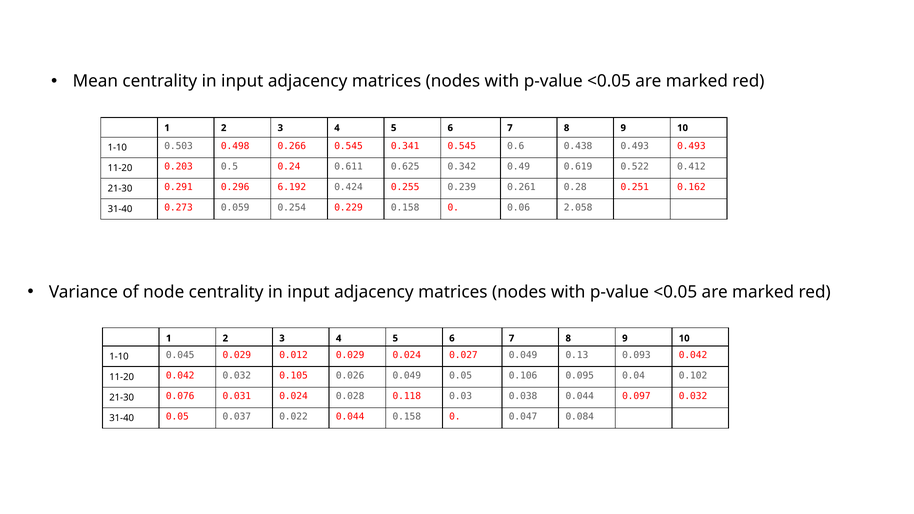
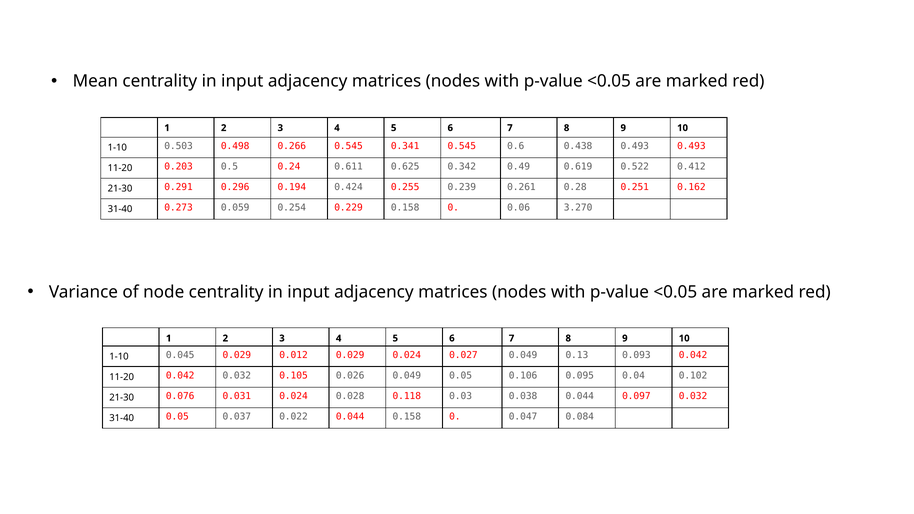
6.192: 6.192 -> 0.194 (292, 187)
2.058: 2.058 -> 3.270 (578, 208)
